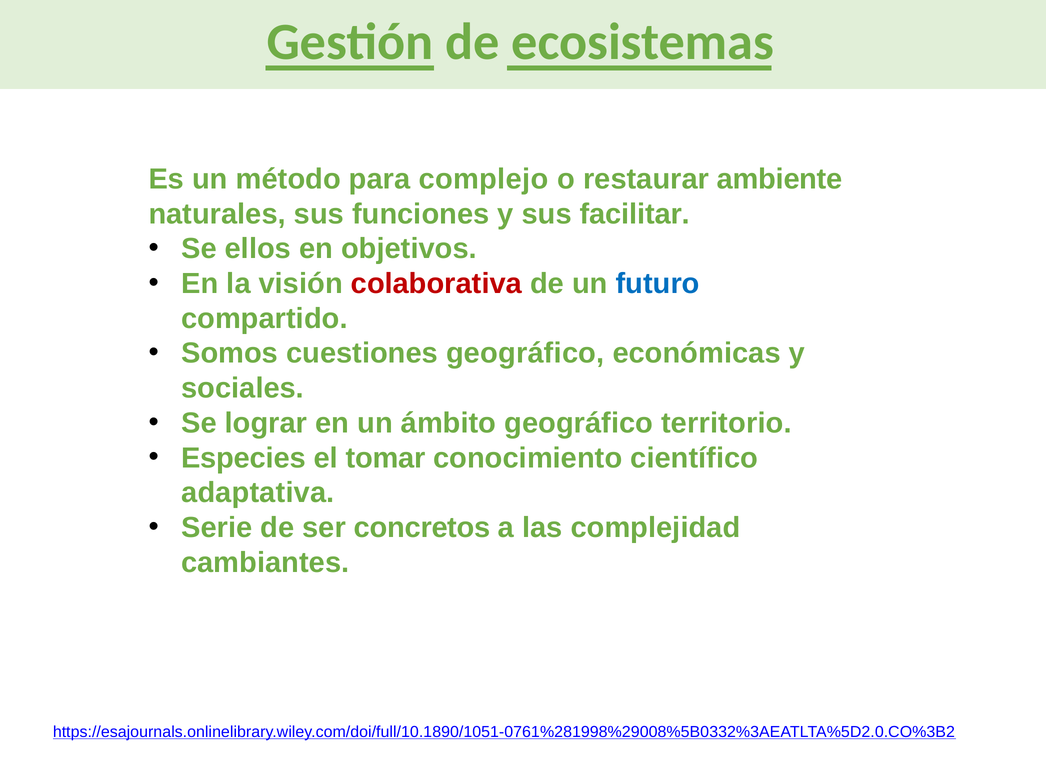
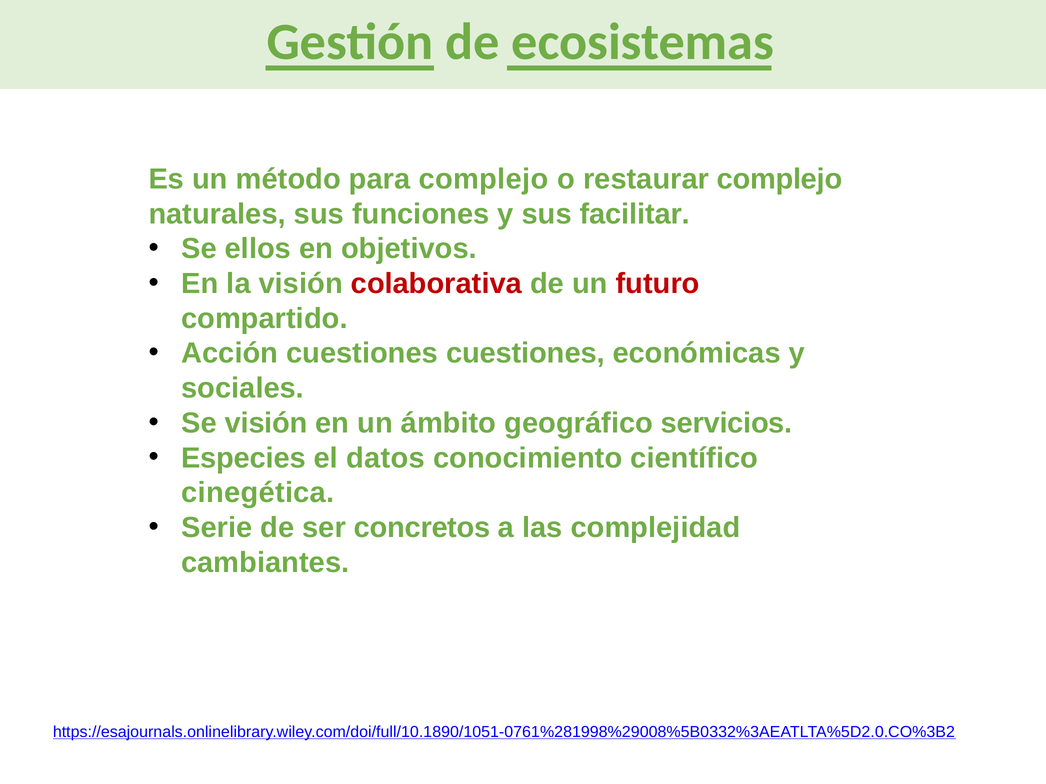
restaurar ambiente: ambiente -> complejo (780, 179)
futuro colour: blue -> red (658, 284)
Somos: Somos -> Acción (230, 354)
cuestiones geográfico: geográfico -> cuestiones (525, 354)
Se lograr: lograr -> visión (266, 423)
territorio: territorio -> servicios (727, 423)
tomar: tomar -> datos (385, 458)
adaptativa: adaptativa -> cinegética (258, 493)
